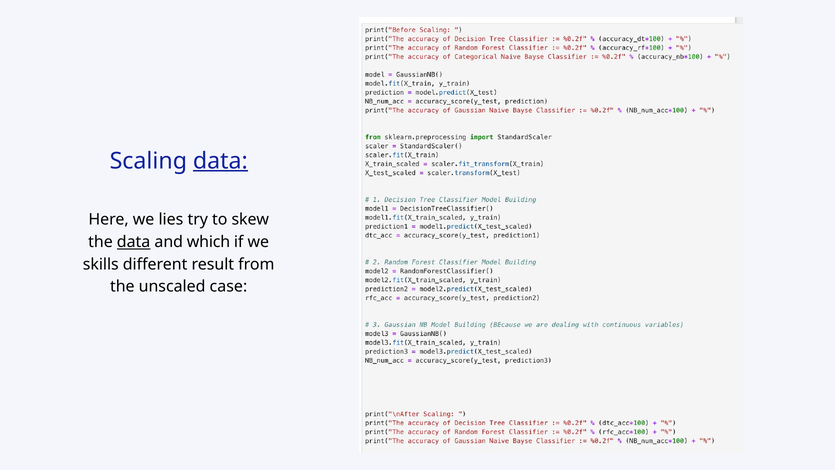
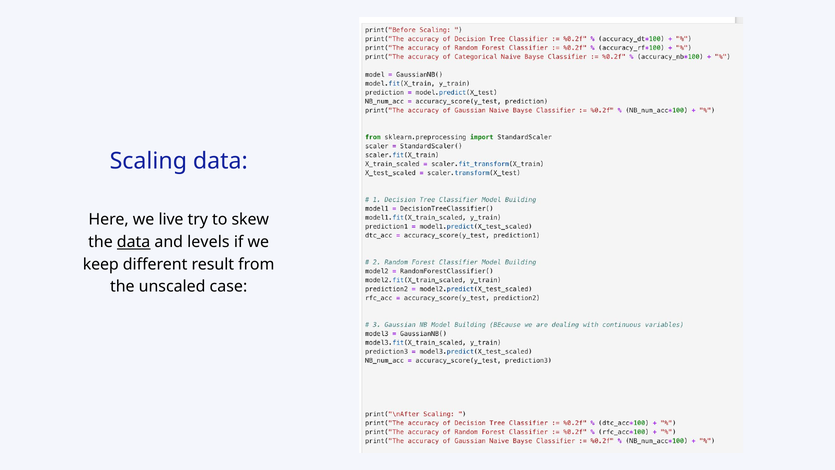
data underline: present -> none (220, 161)
lies: lies -> live (171, 219)
which: which -> levels (208, 242)
skills: skills -> keep (101, 264)
